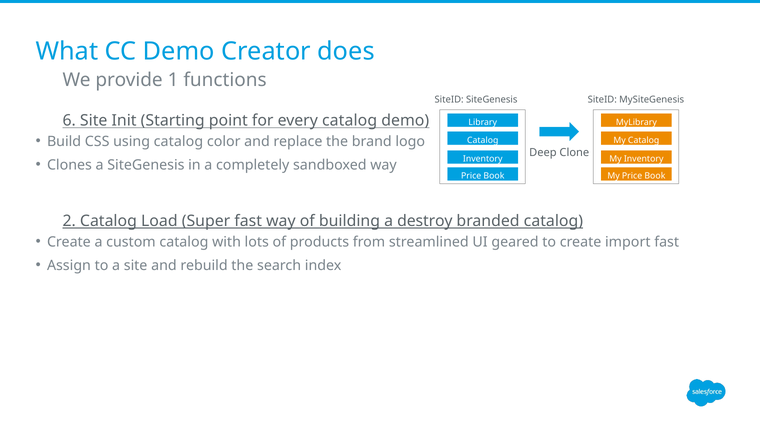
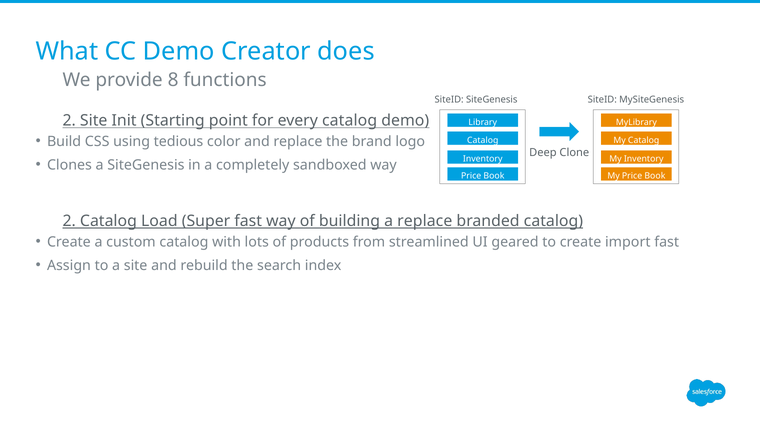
1: 1 -> 8 (173, 80)
6: 6 -> 2 (69, 121)
using catalog: catalog -> tedious (178, 142)
a destroy: destroy -> replace (425, 221)
